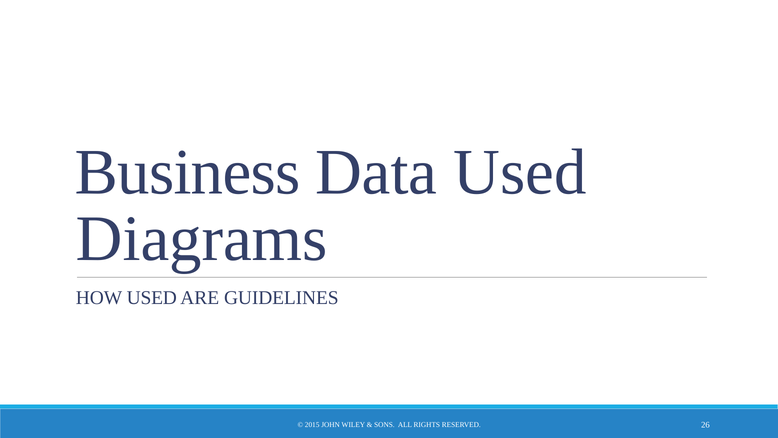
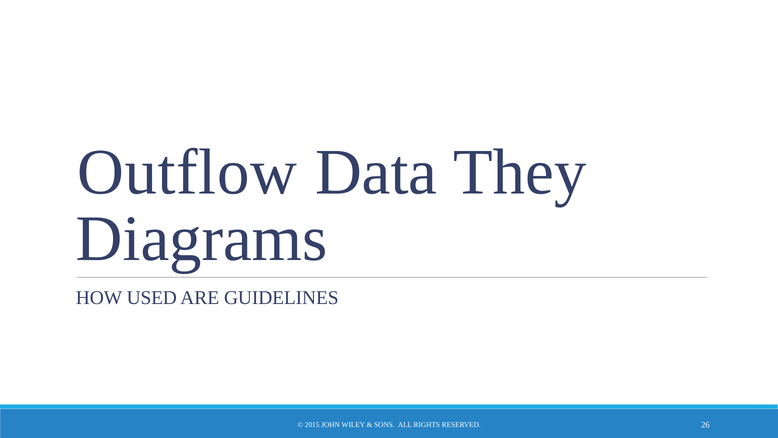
Business: Business -> Outflow (187, 172)
Data Used: Used -> They (520, 172)
